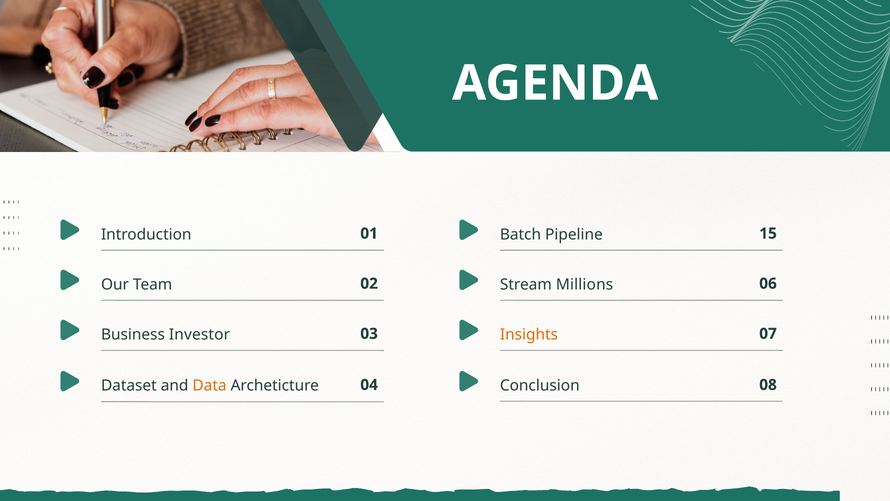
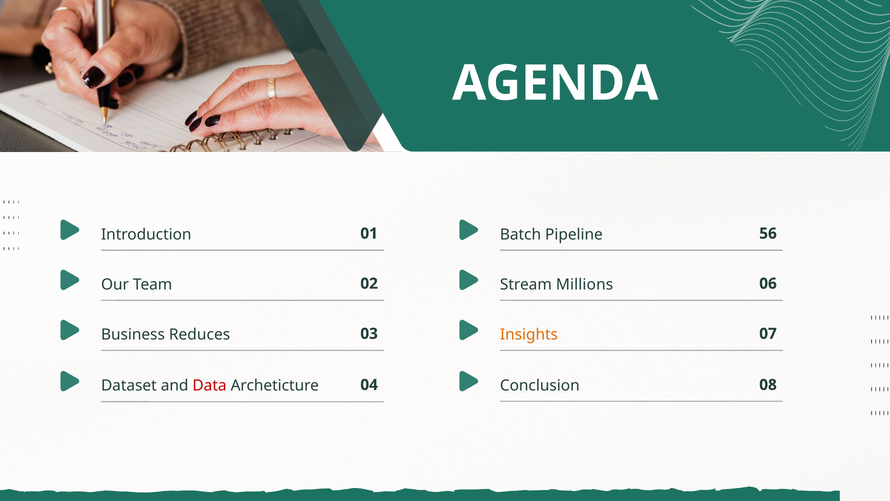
15: 15 -> 56 (768, 233)
Investor: Investor -> Reduces (200, 334)
Data colour: orange -> red (210, 386)
